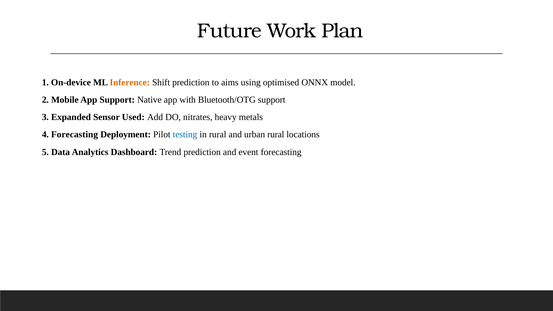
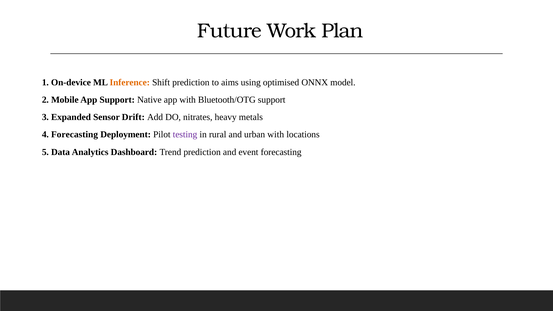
Used: Used -> Drift (133, 117)
testing colour: blue -> purple (185, 135)
urban rural: rural -> with (276, 135)
